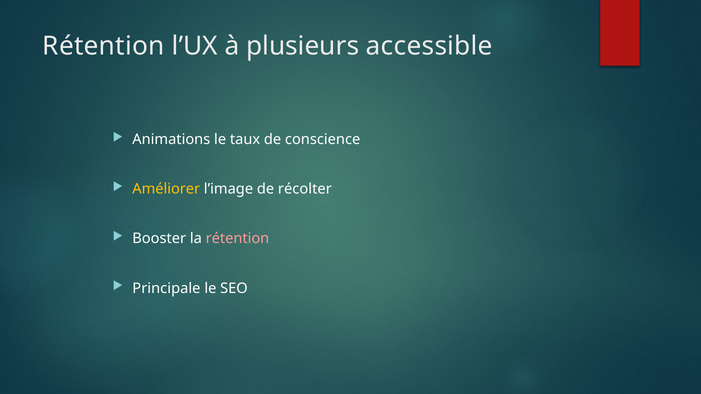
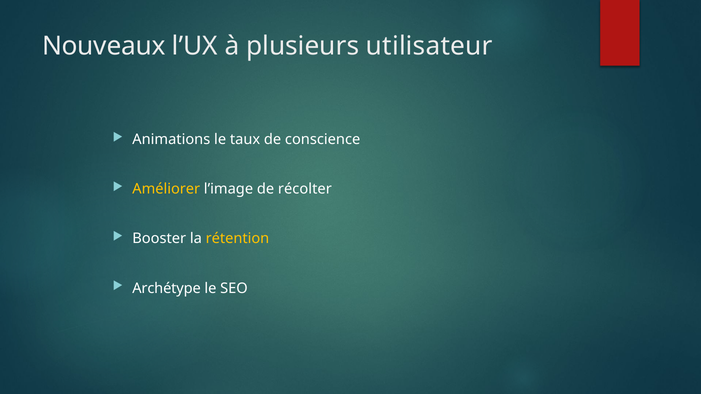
Rétention: Rétention -> Nouveaux (104, 46)
accessible: accessible -> utilisateur (429, 46)
rétention colour: pink -> yellow (237, 239)
Principale: Principale -> Archétype (167, 288)
